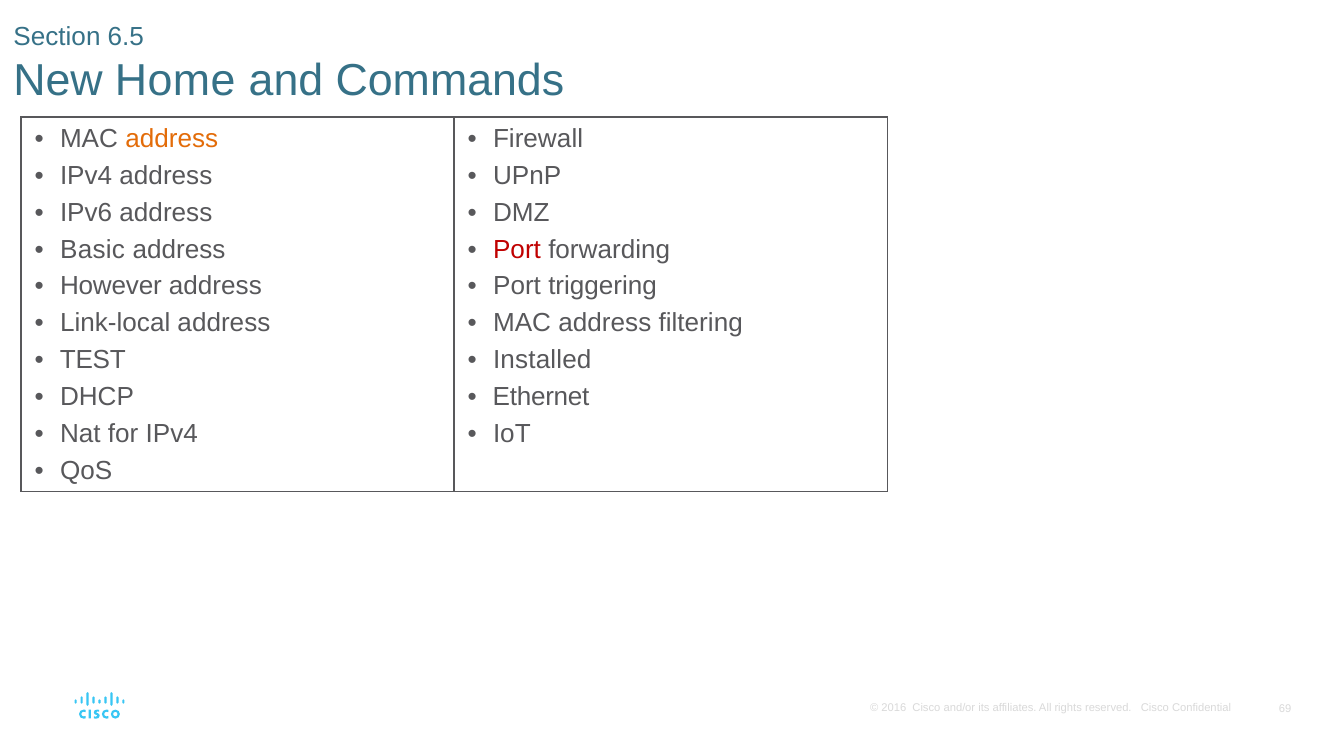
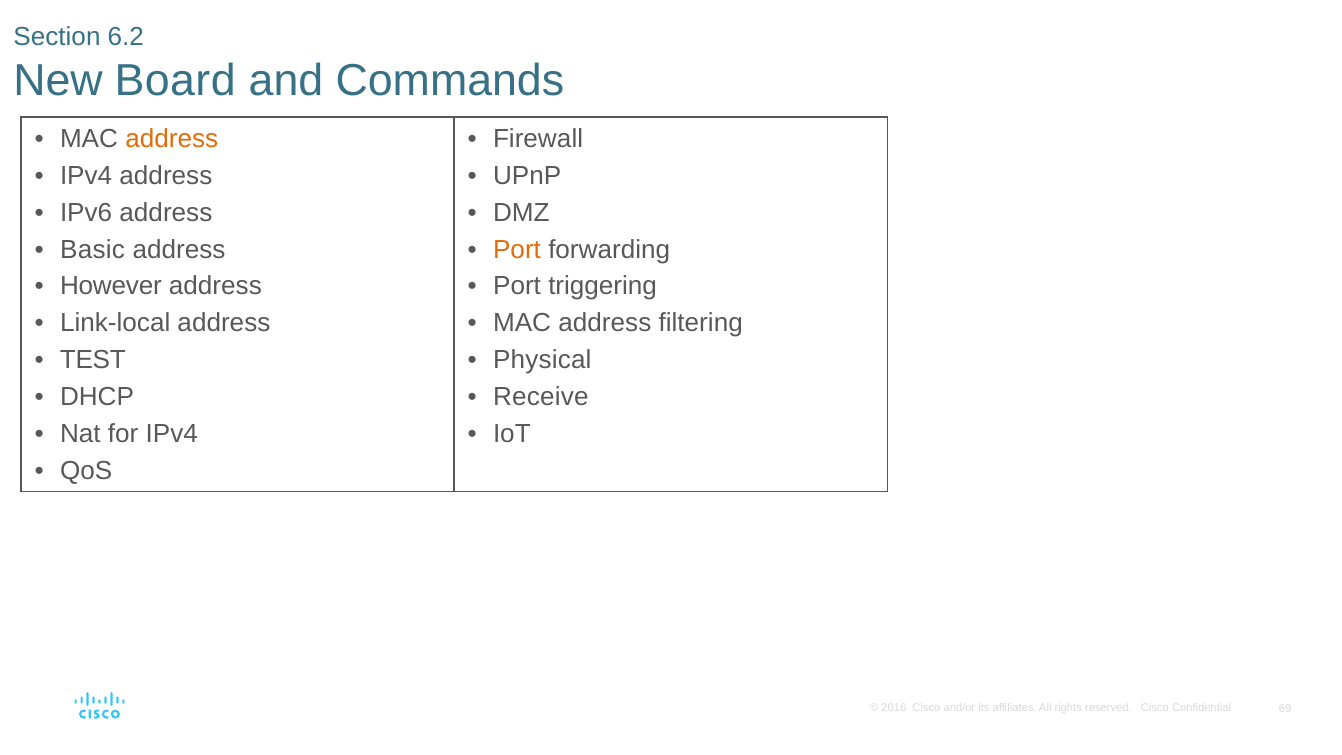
6.5: 6.5 -> 6.2 (126, 37)
Home: Home -> Board (175, 80)
Port colour: red -> orange (517, 249)
Installed: Installed -> Physical (542, 360)
Ethernet: Ethernet -> Receive (541, 397)
